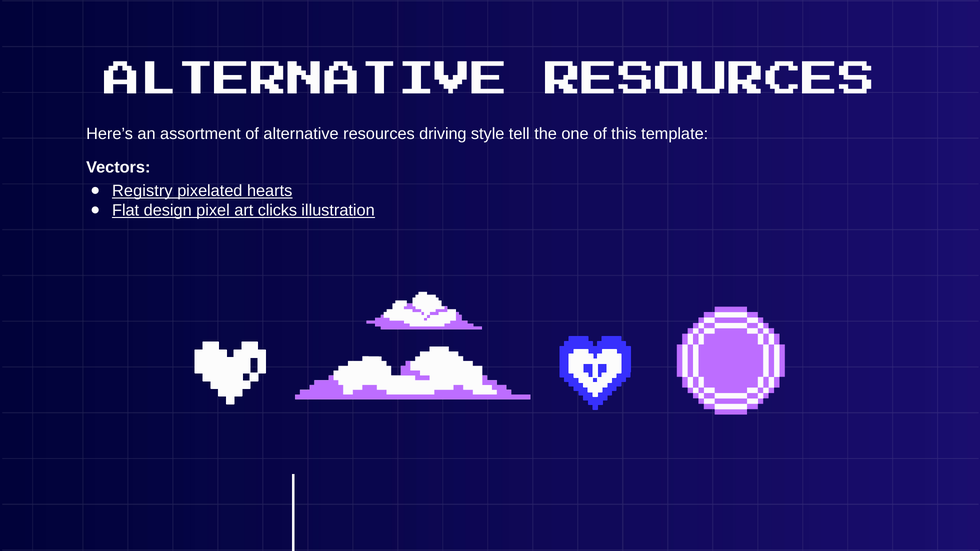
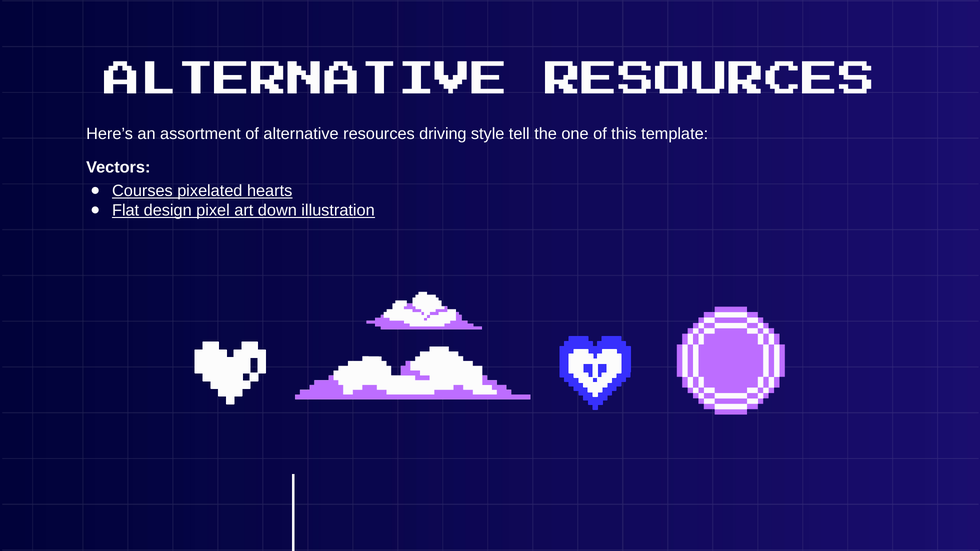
Registry: Registry -> Courses (142, 191)
clicks: clicks -> down (277, 211)
